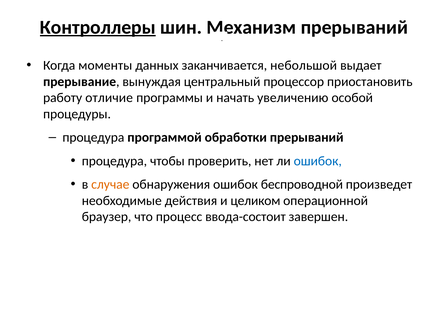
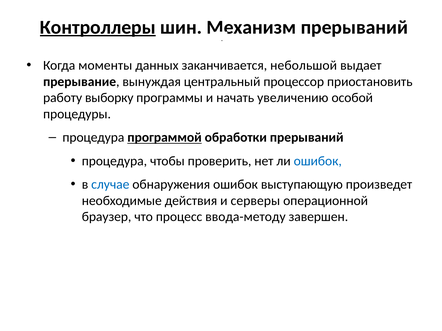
отличие: отличие -> выборку (109, 98)
программой underline: none -> present (165, 138)
случае colour: orange -> blue (110, 185)
беспроводной: беспроводной -> выступающую (302, 185)
целиком: целиком -> серверы (255, 201)
ввода-состоит: ввода-состоит -> ввода-методу (245, 217)
